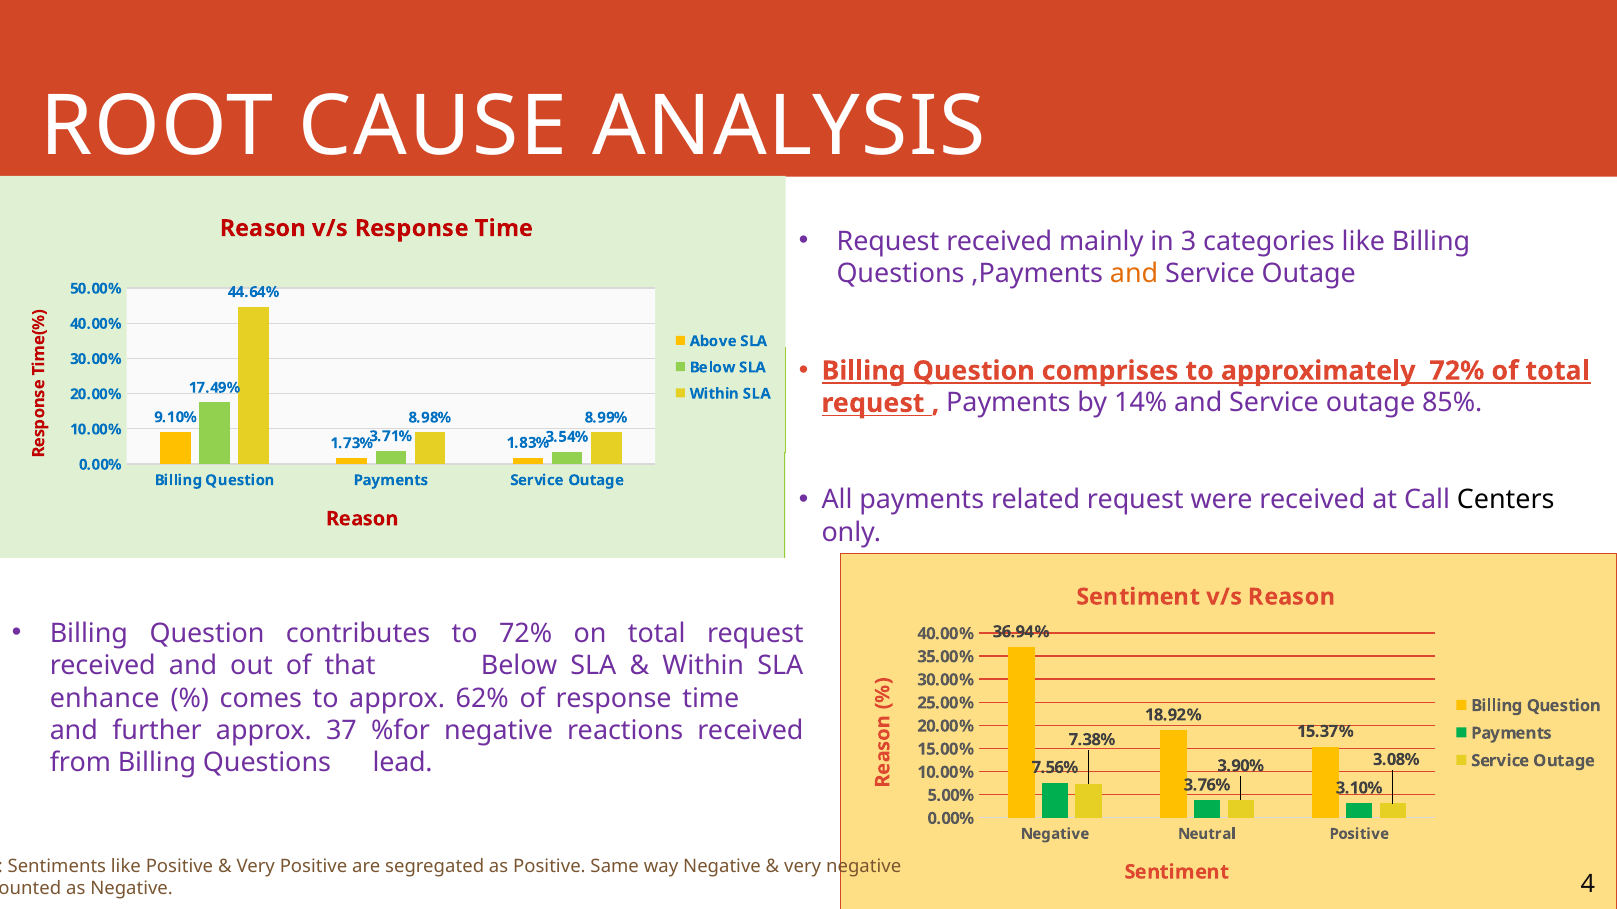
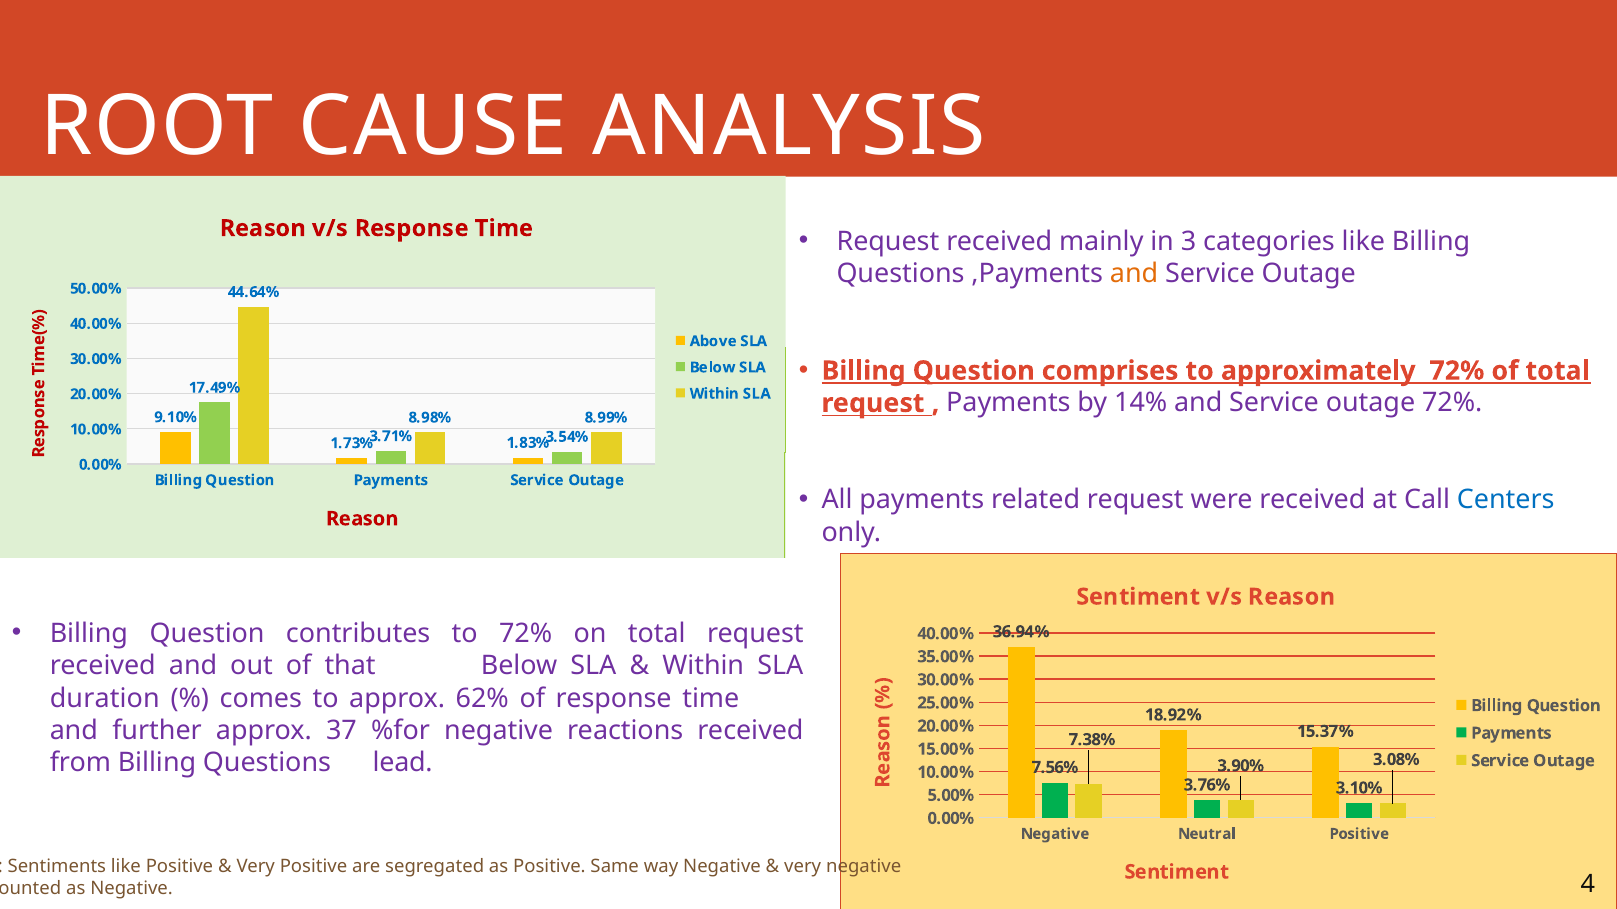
outage 85%: 85% -> 72% (1452, 403)
Centers colour: black -> blue (1506, 500)
enhance: enhance -> duration (105, 699)
